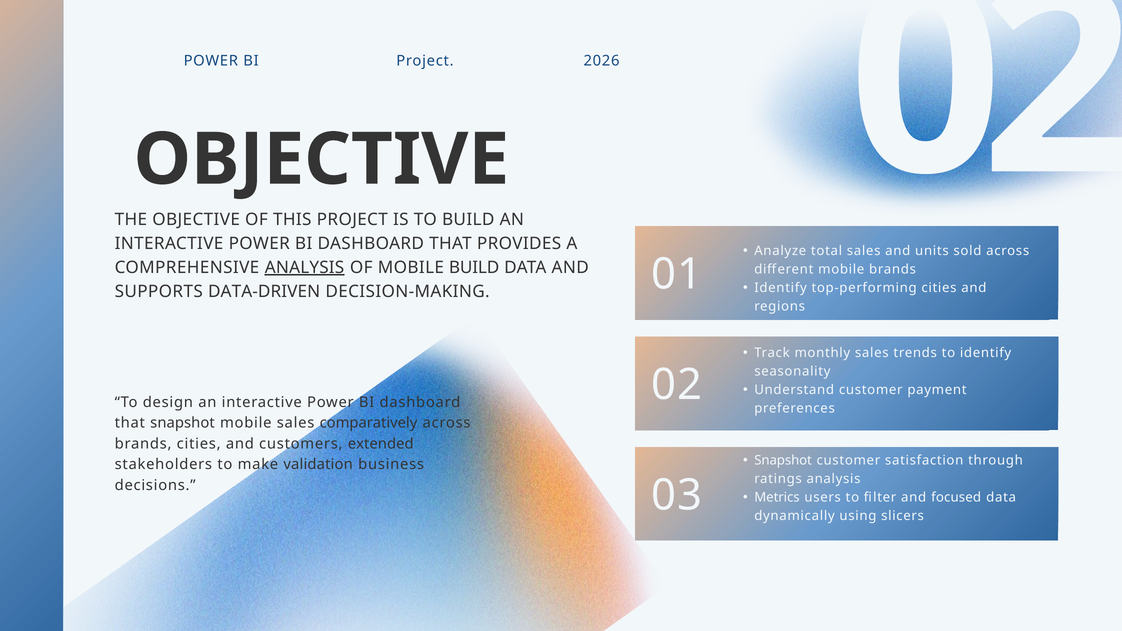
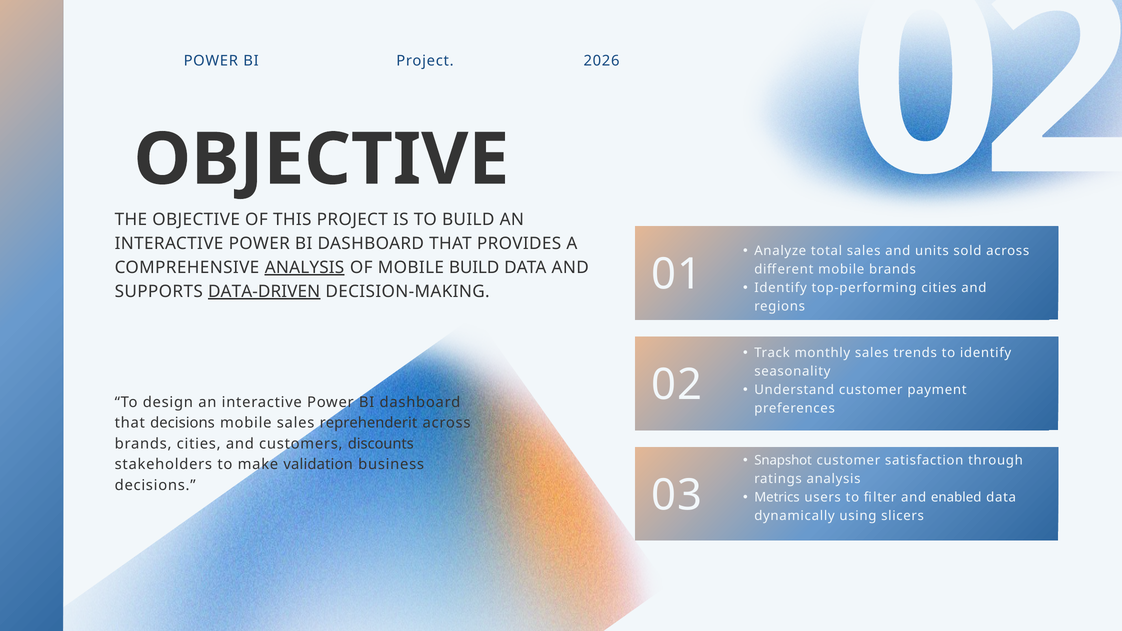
DATA-DRIVEN underline: none -> present (264, 291)
that snapshot: snapshot -> decisions (183, 423)
comparatively: comparatively -> reprehenderit (368, 423)
extended: extended -> discounts (381, 444)
focused: focused -> enabled (956, 498)
